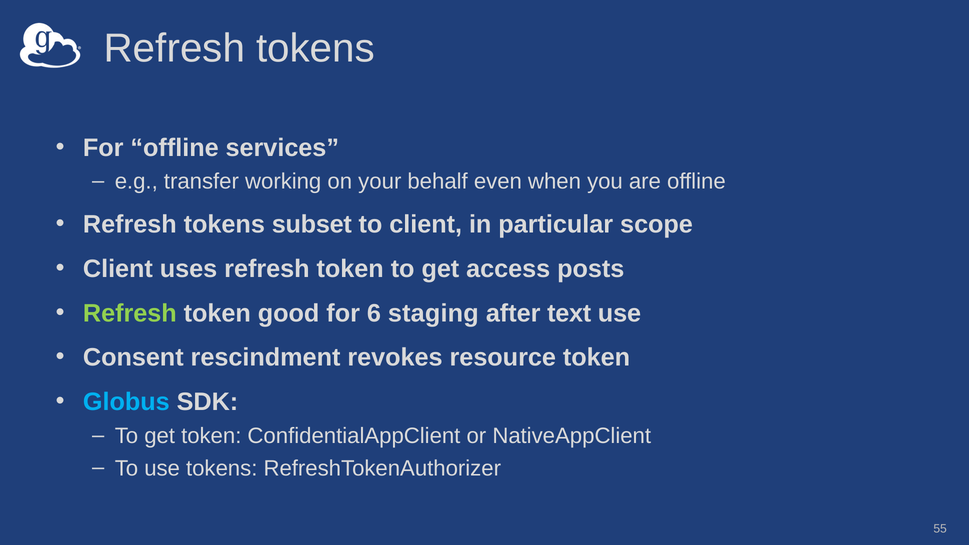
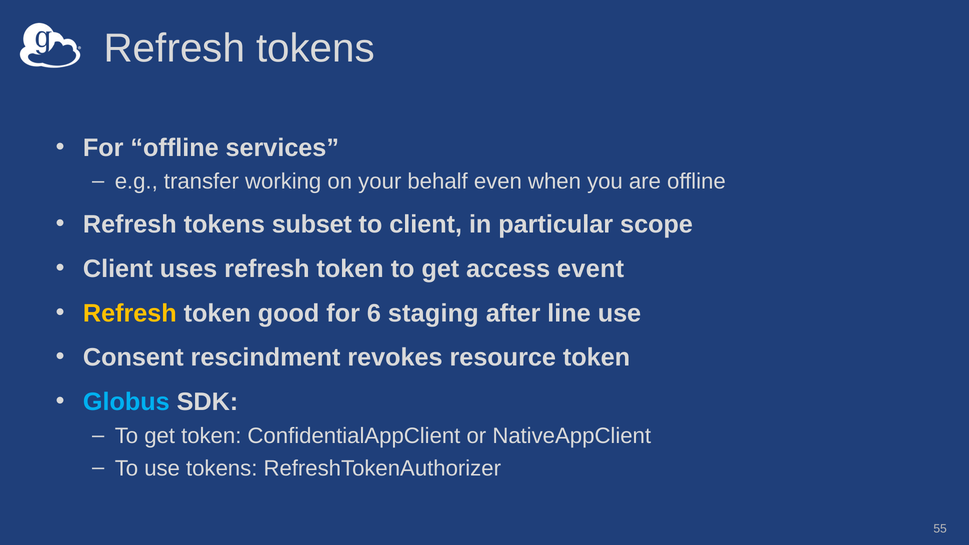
posts: posts -> event (591, 269)
Refresh colour: light green -> yellow (130, 313)
text: text -> line (569, 313)
